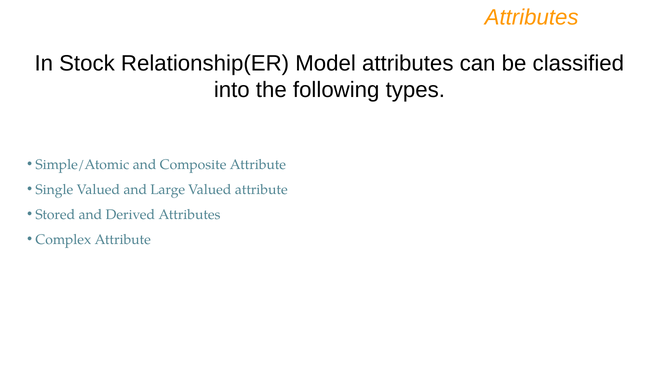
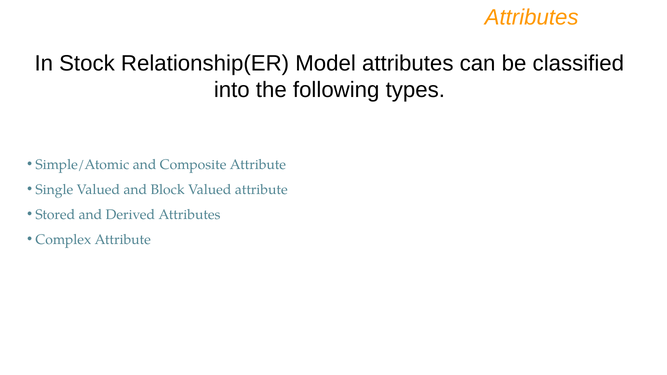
Large: Large -> Block (168, 190)
